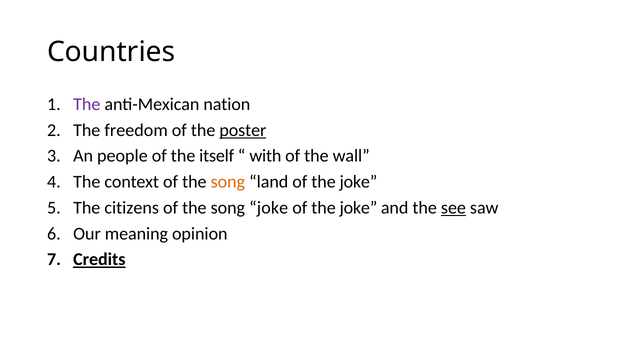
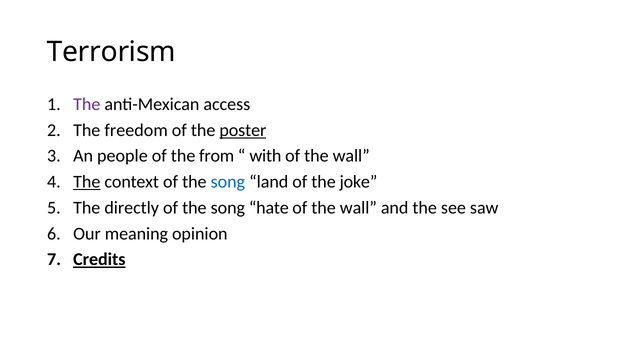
Countries: Countries -> Terrorism (111, 52)
nation: nation -> access (227, 104)
itself: itself -> from (217, 156)
The underline: none -> present (87, 182)
song colour: orange -> blue (228, 182)
citizens: citizens -> directly (132, 208)
song joke: joke -> hate (269, 208)
joke: joke -> wall (358, 208)
see underline: present -> none (453, 208)
